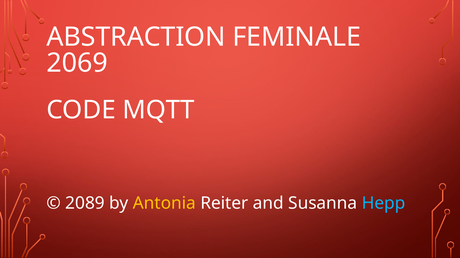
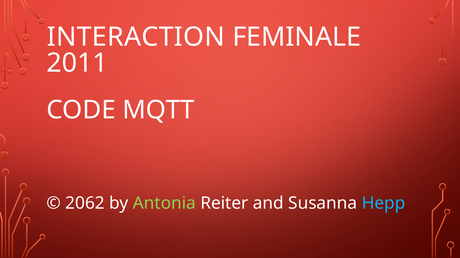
ABSTRACTION: ABSTRACTION -> INTERACTION (136, 37)
2069: 2069 -> 2011 (77, 63)
2089: 2089 -> 2062 (85, 204)
Antonia colour: yellow -> light green (164, 204)
